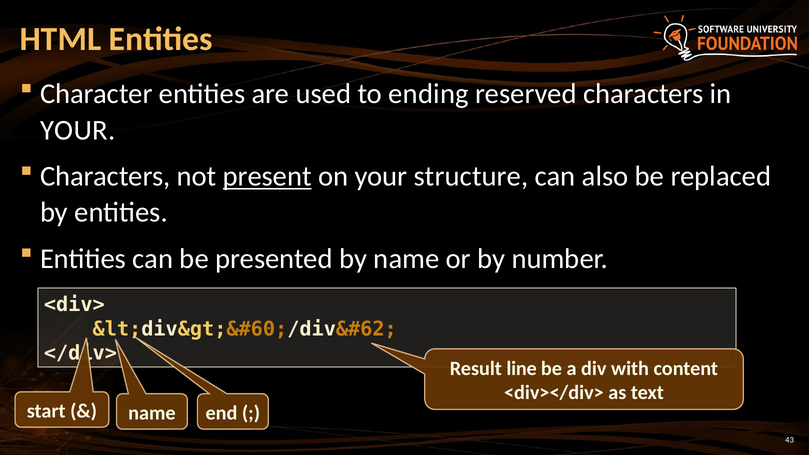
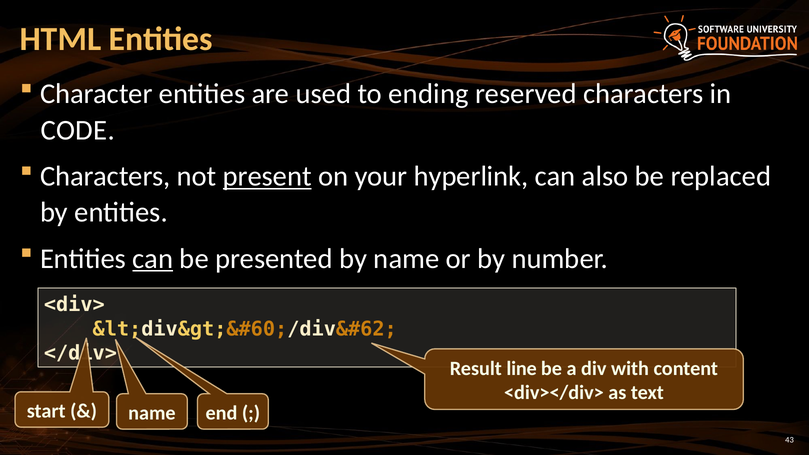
YOUR: YOUR -> CODE (78, 130)
structure: structure -> hyperlink (471, 176)
can underline: none -> present (153, 259)
